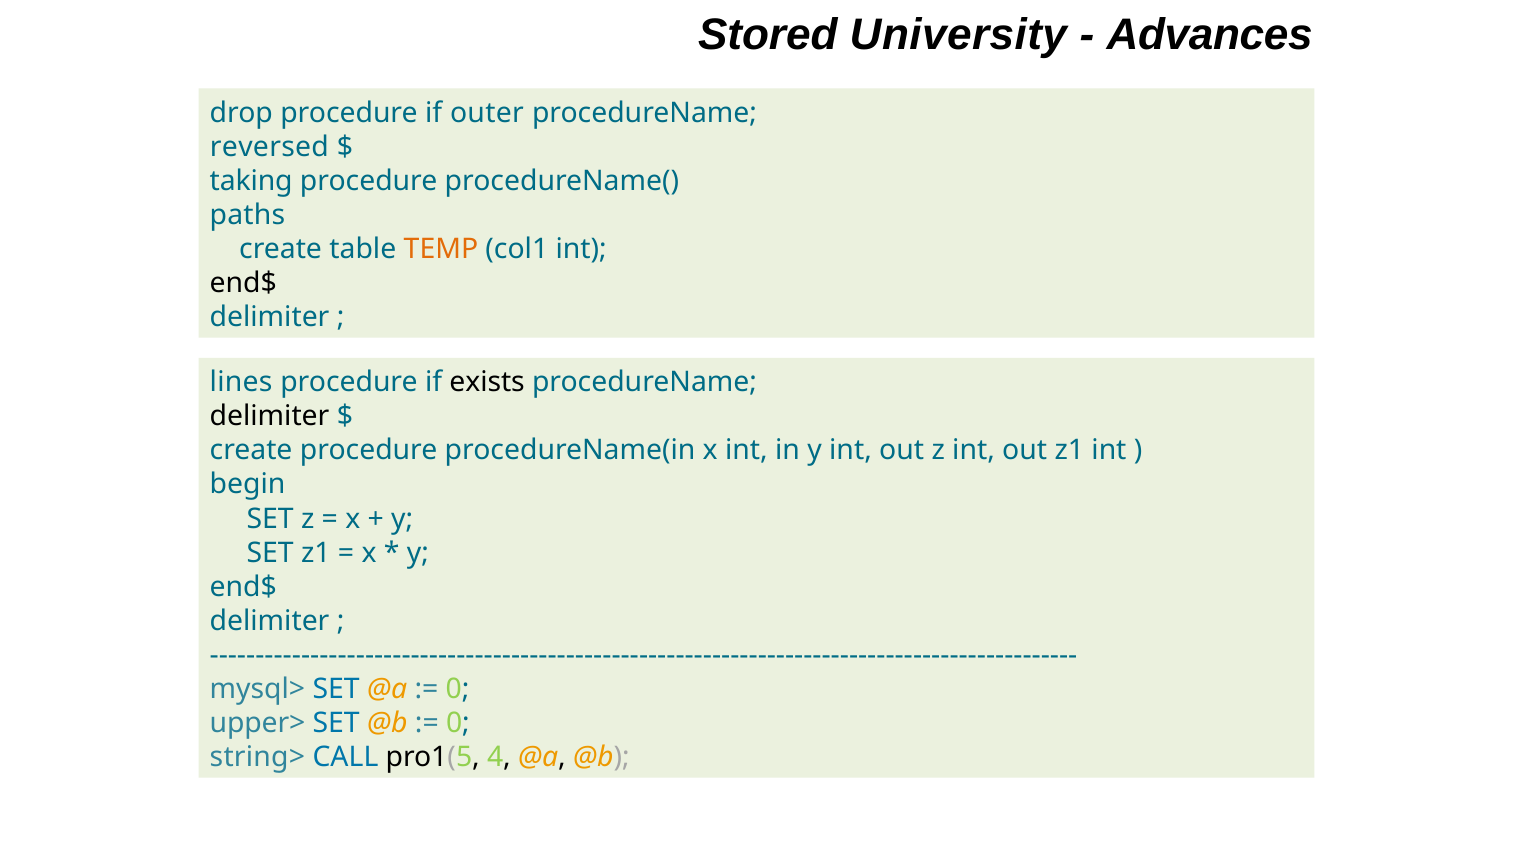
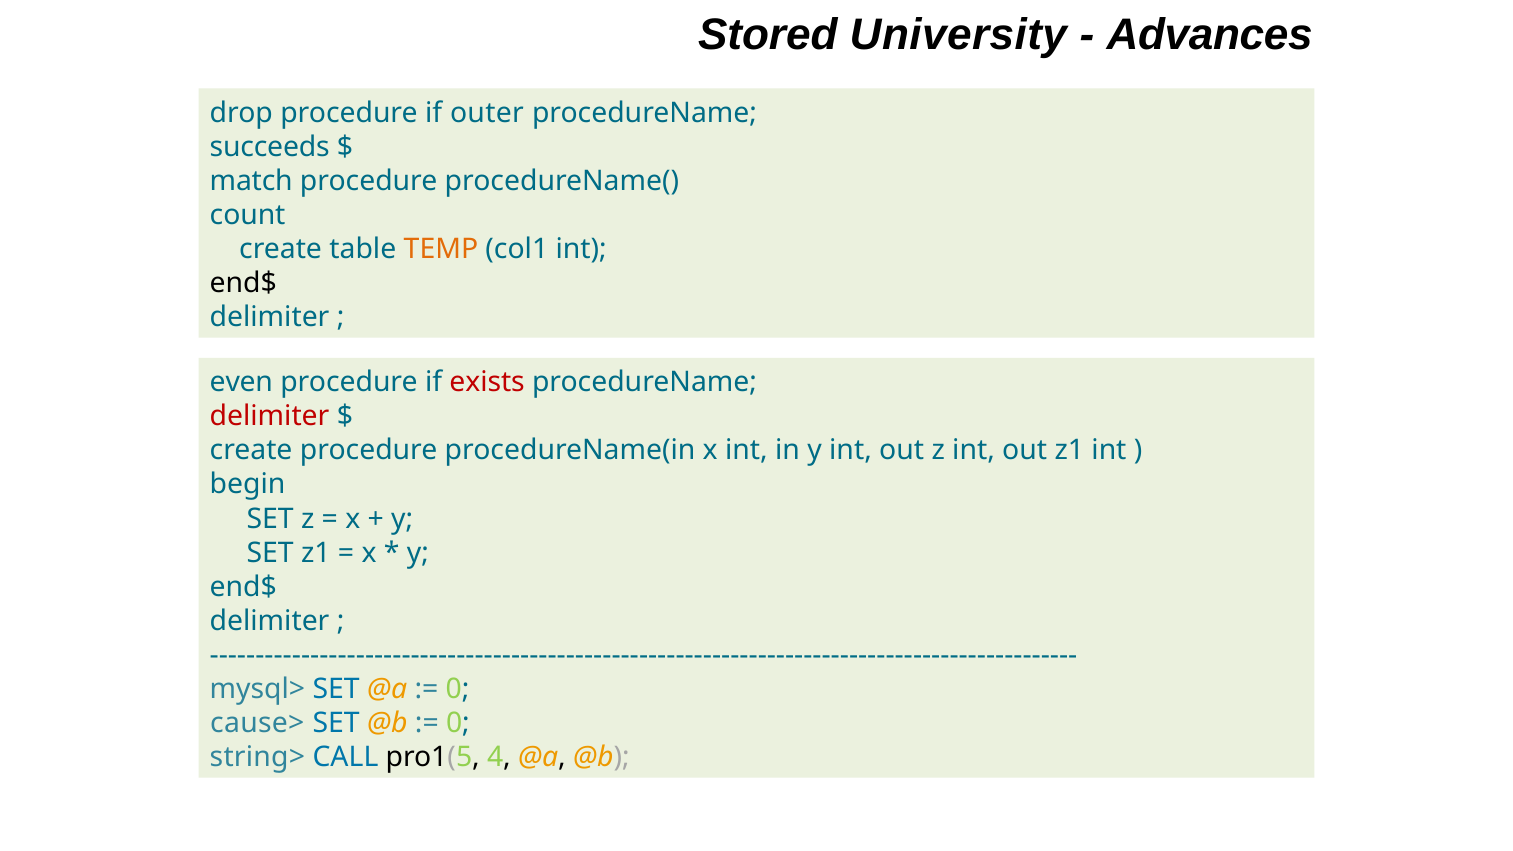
reversed: reversed -> succeeds (270, 147)
taking: taking -> match (251, 181)
paths: paths -> count (248, 215)
lines: lines -> even (241, 383)
exists colour: black -> red (487, 383)
delimiter colour: black -> red (270, 417)
upper>: upper> -> cause> (257, 723)
